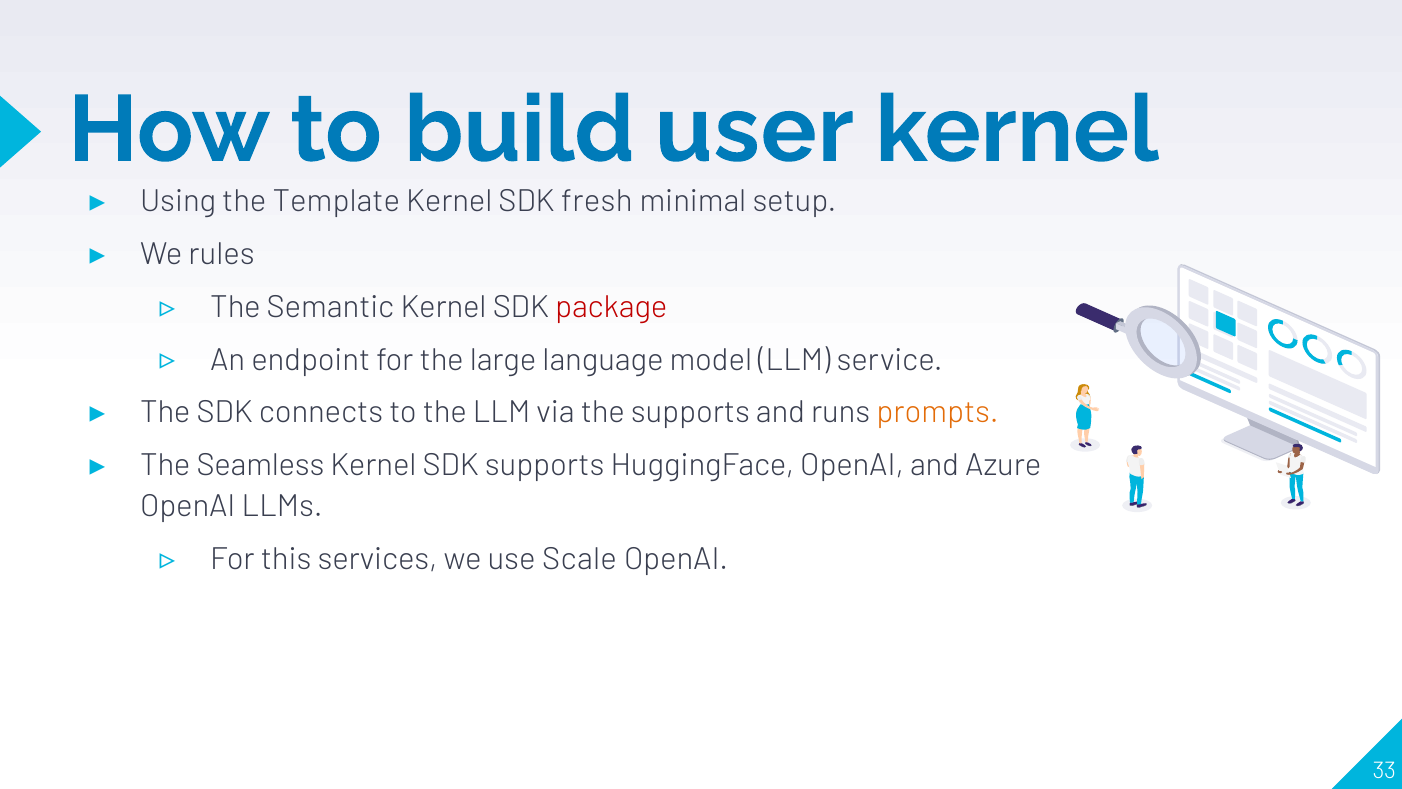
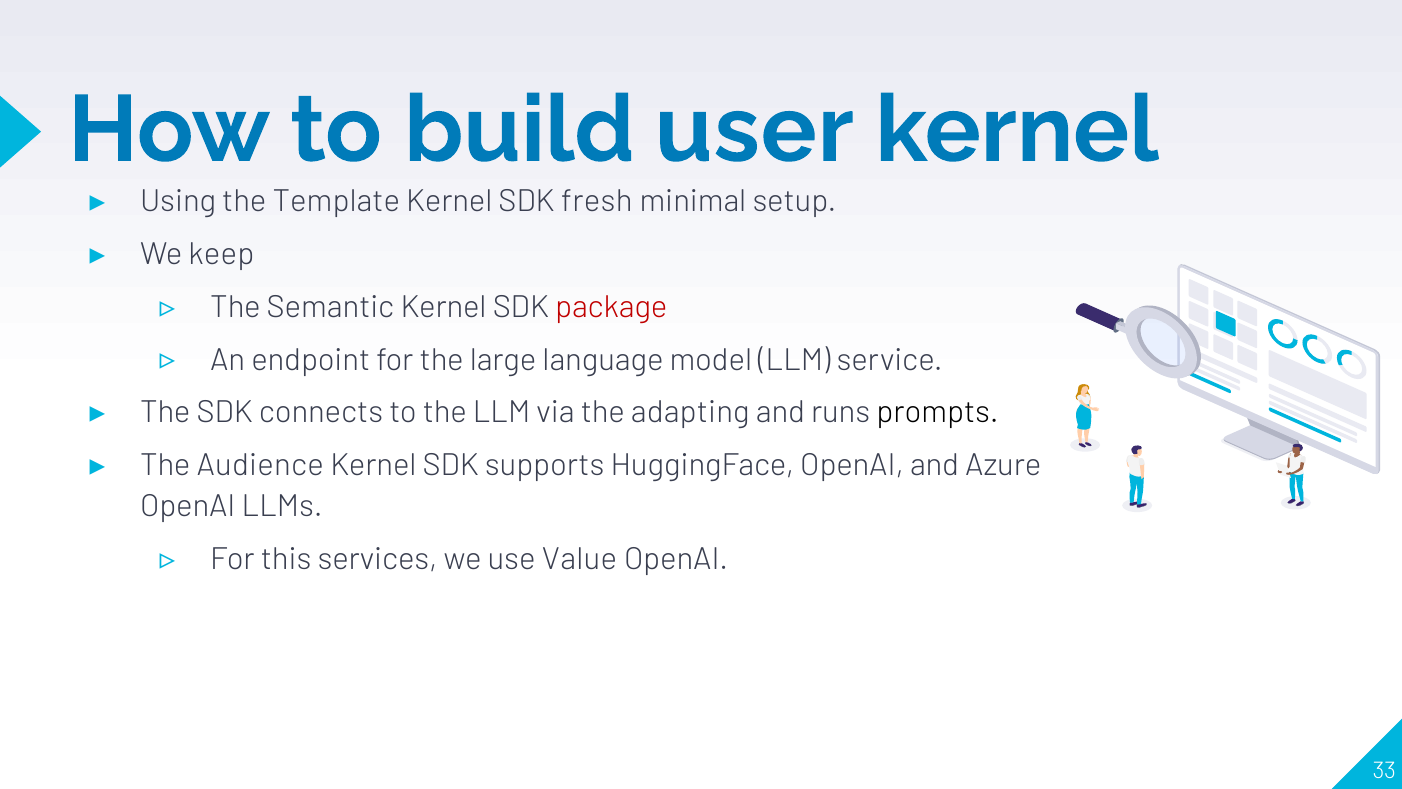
rules: rules -> keep (221, 254)
the supports: supports -> adapting (690, 412)
prompts colour: orange -> black (938, 412)
Seamless: Seamless -> Audience (260, 465)
Scale: Scale -> Value (580, 559)
